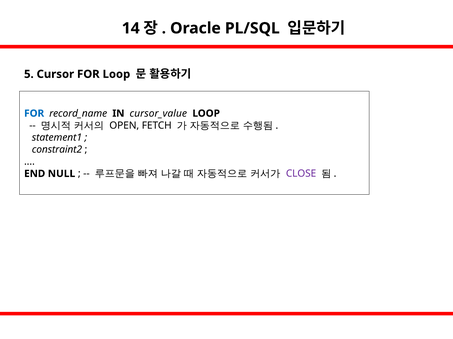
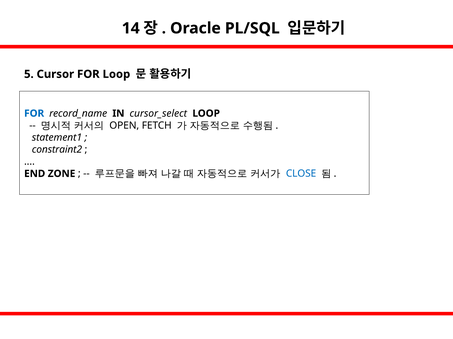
cursor_value: cursor_value -> cursor_select (158, 114)
NULL: NULL -> ZONE (62, 174)
CLOSE colour: purple -> blue (301, 174)
